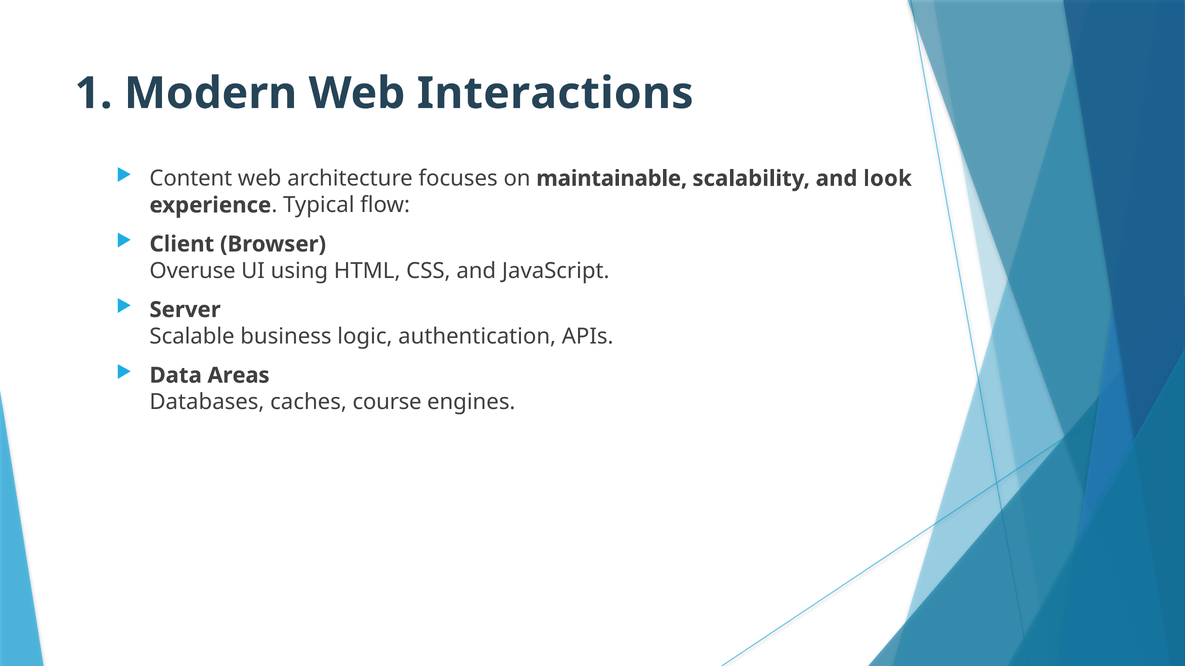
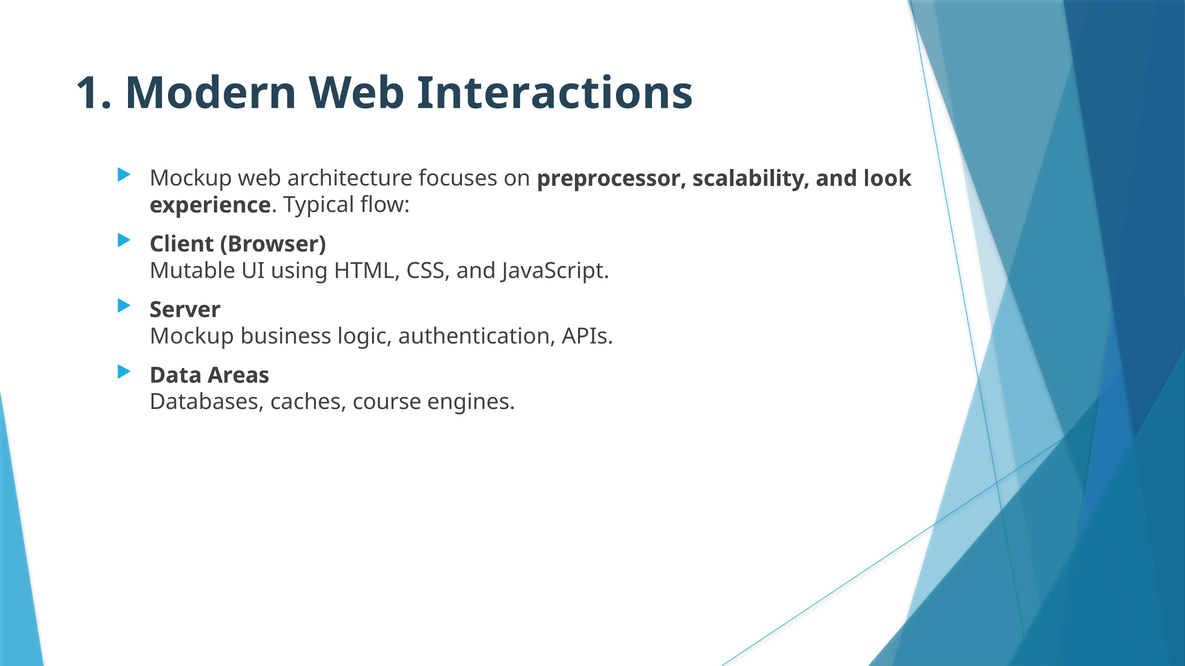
Content: Content -> Mockup (191, 179)
maintainable: maintainable -> preprocessor (612, 179)
Overuse: Overuse -> Mutable (192, 271)
Scalable: Scalable -> Mockup (192, 337)
